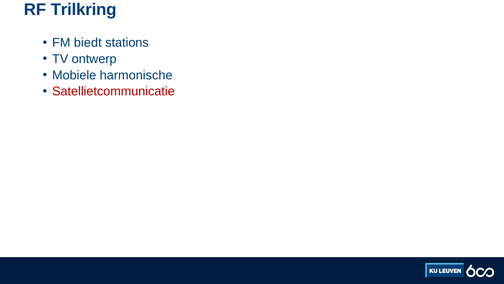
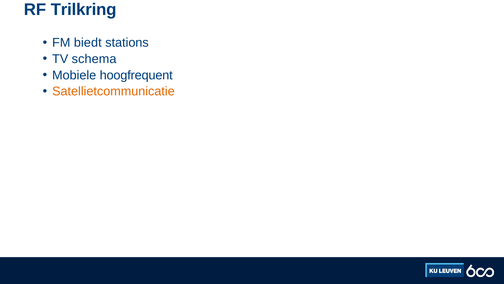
ontwerp: ontwerp -> schema (94, 59)
harmonische: harmonische -> hoogfrequent (136, 75)
Satellietcommunicatie colour: red -> orange (113, 91)
